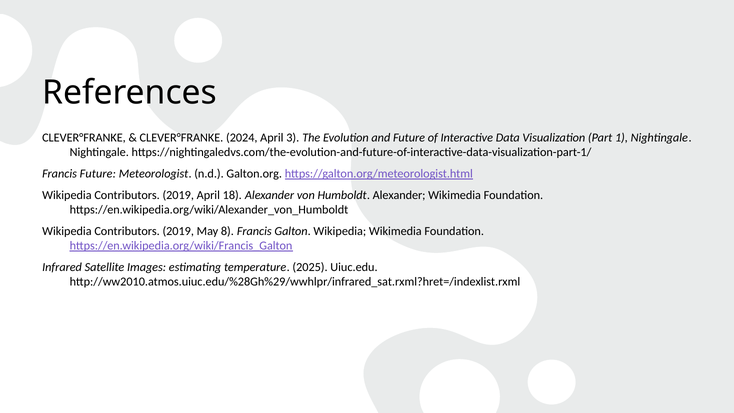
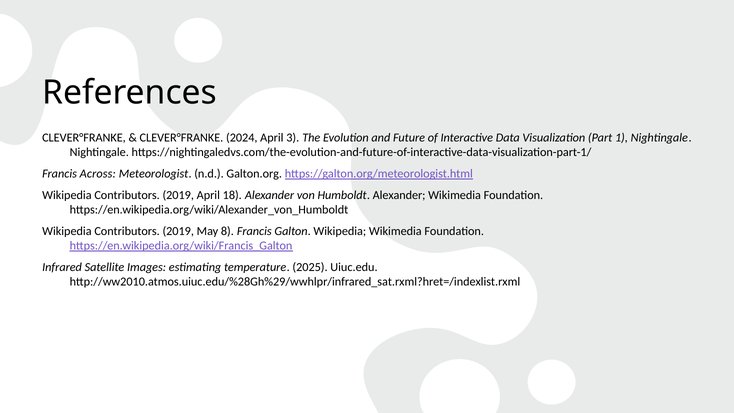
Francis Future: Future -> Across (98, 174)
